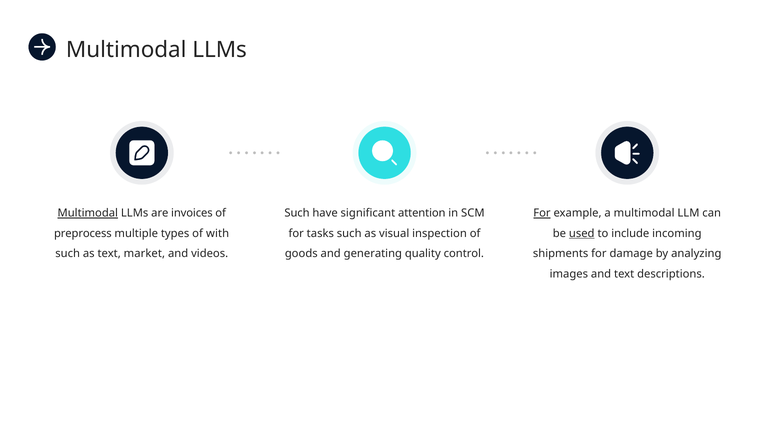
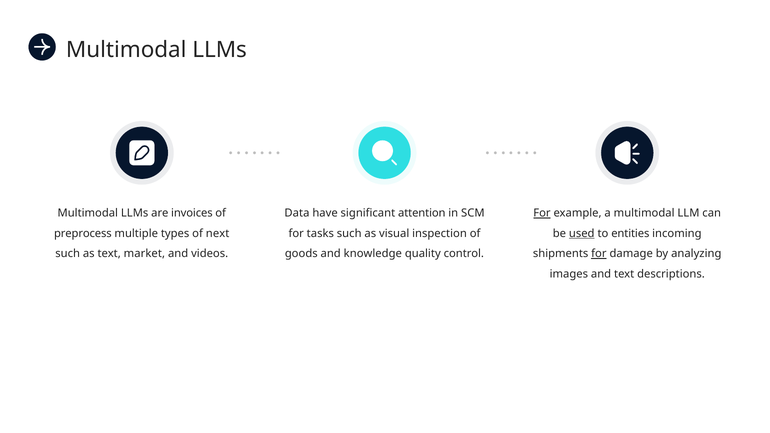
Multimodal underline: present -> none (88, 213)
Such: Such -> Data (297, 213)
with: with -> next (218, 233)
include: include -> entities (630, 233)
generating: generating -> knowledge (373, 254)
for underline: none -> present (599, 254)
